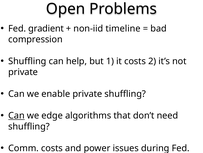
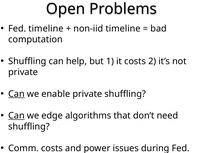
Fed gradient: gradient -> timeline (46, 28)
compression: compression -> computation (35, 39)
Can underline: none -> present (16, 93)
